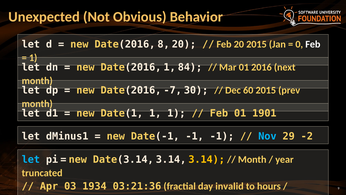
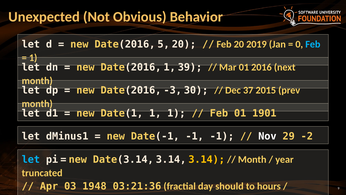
8: 8 -> 5 (164, 44)
20 2015: 2015 -> 2019 (256, 44)
Feb colour: white -> light blue (313, 44)
84: 84 -> 39 (190, 67)
-7: -7 -> -3 (173, 90)
60: 60 -> 37 (248, 90)
Nov colour: light blue -> white (267, 136)
1934: 1934 -> 1948 (94, 186)
invalid: invalid -> should (229, 186)
